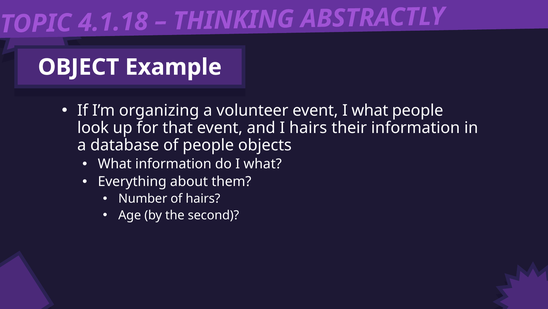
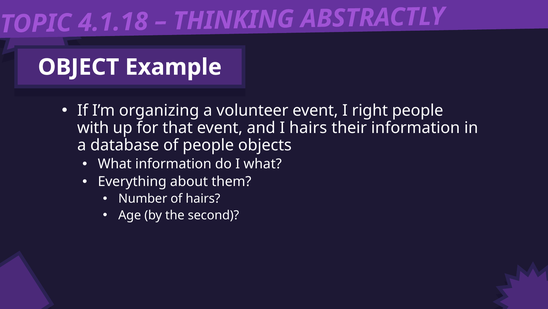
event I what: what -> right (370, 110)
look: look -> with (93, 128)
